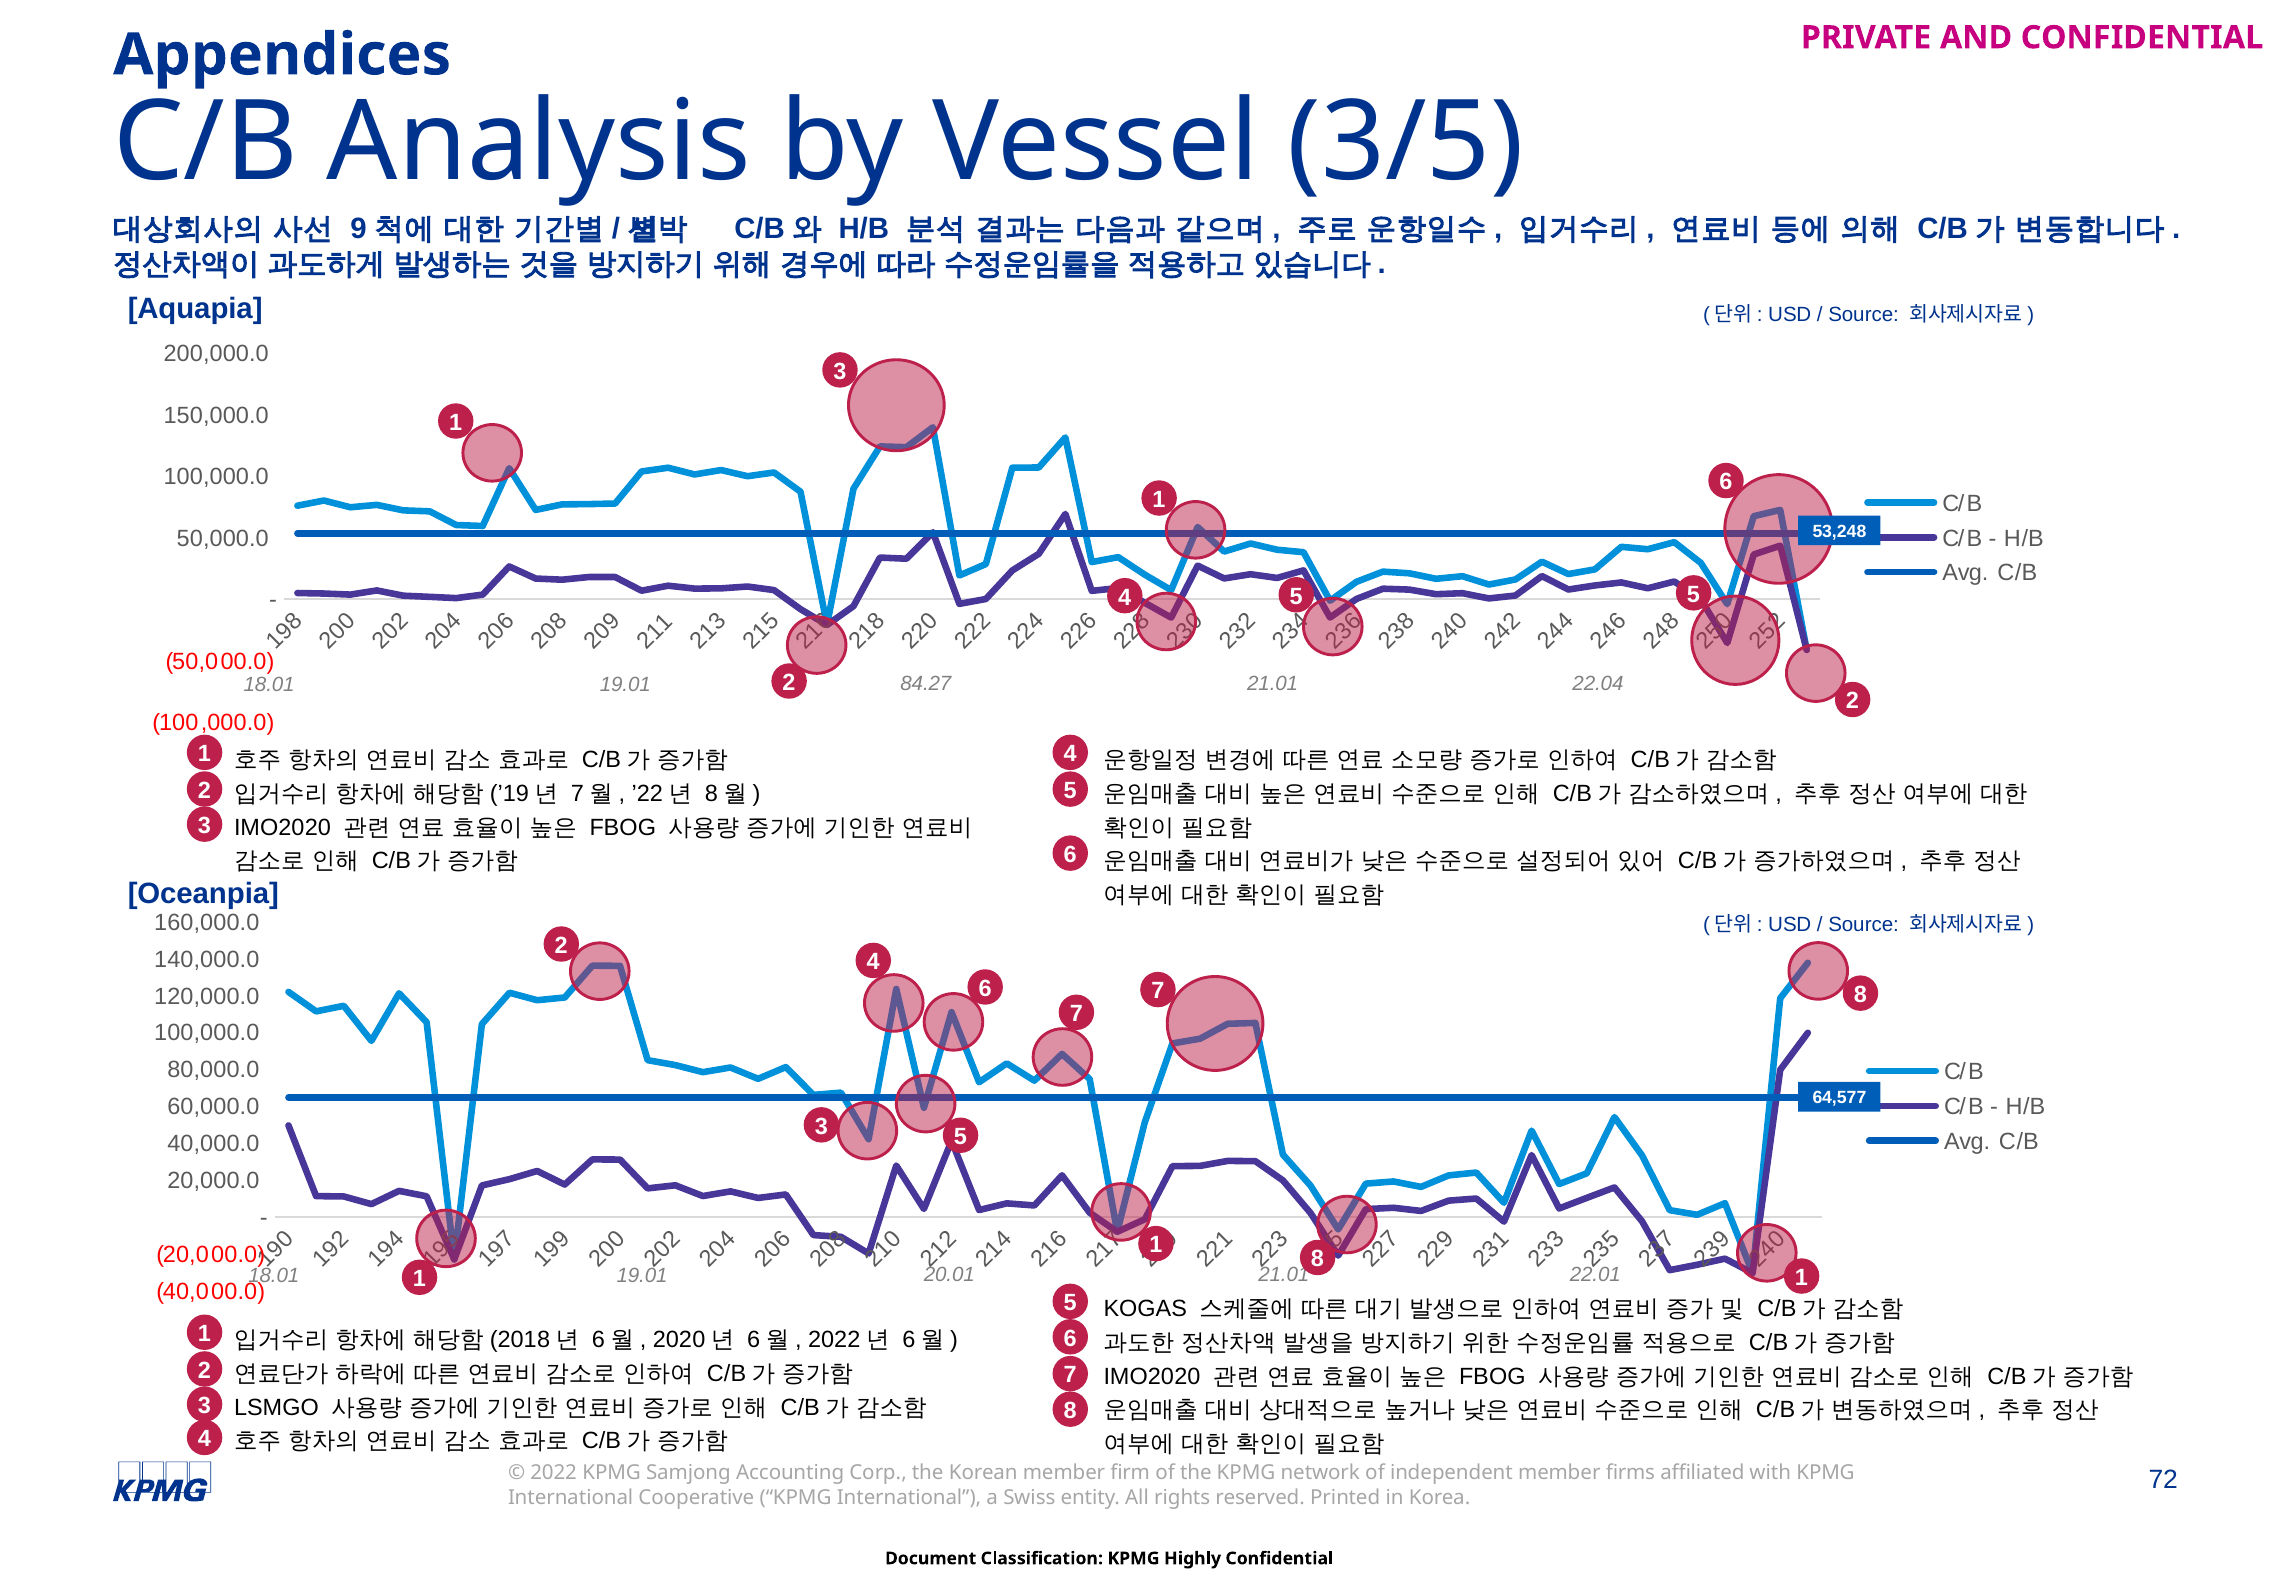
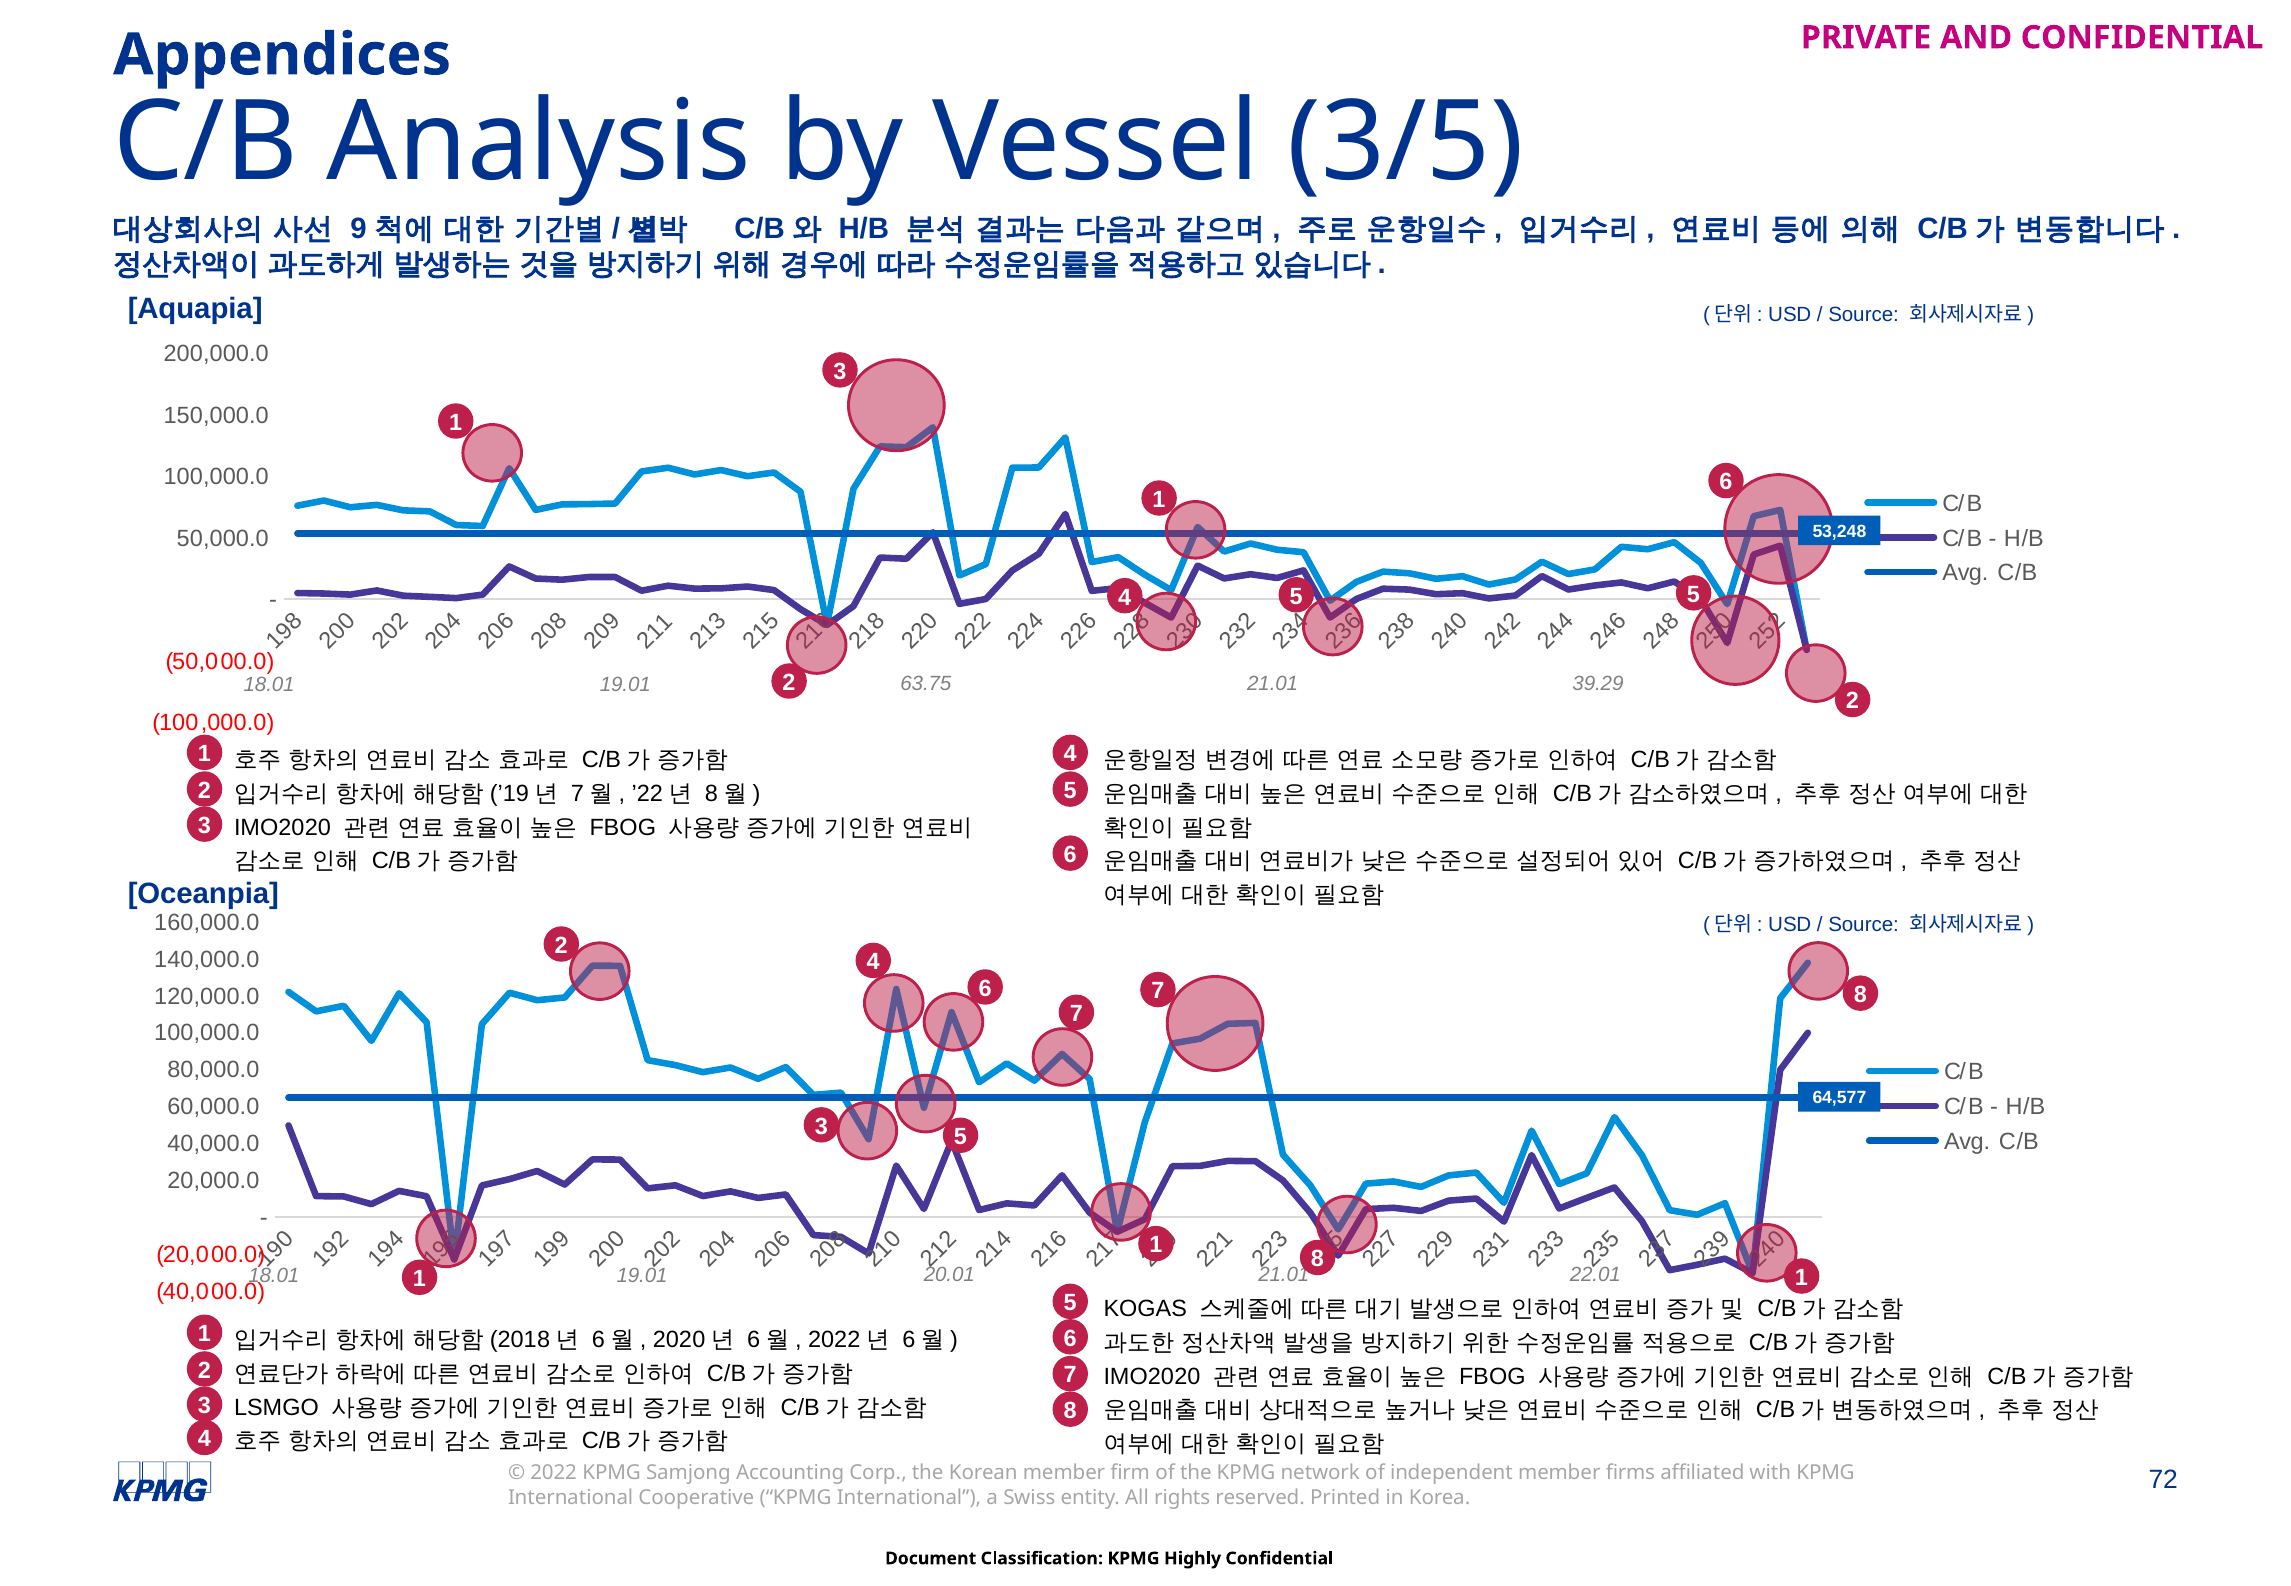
84.27: 84.27 -> 63.75 (926, 684)
22.04: 22.04 -> 39.29 (1598, 684)
